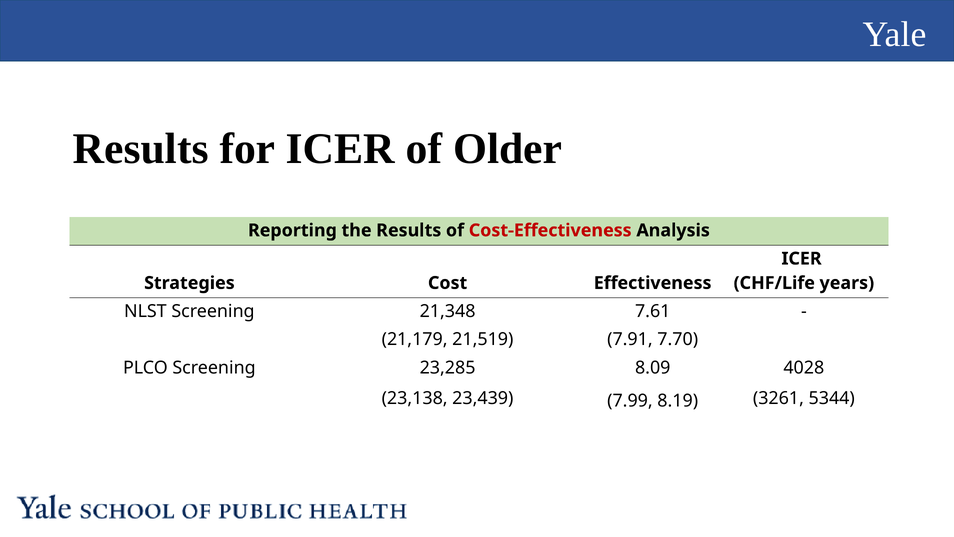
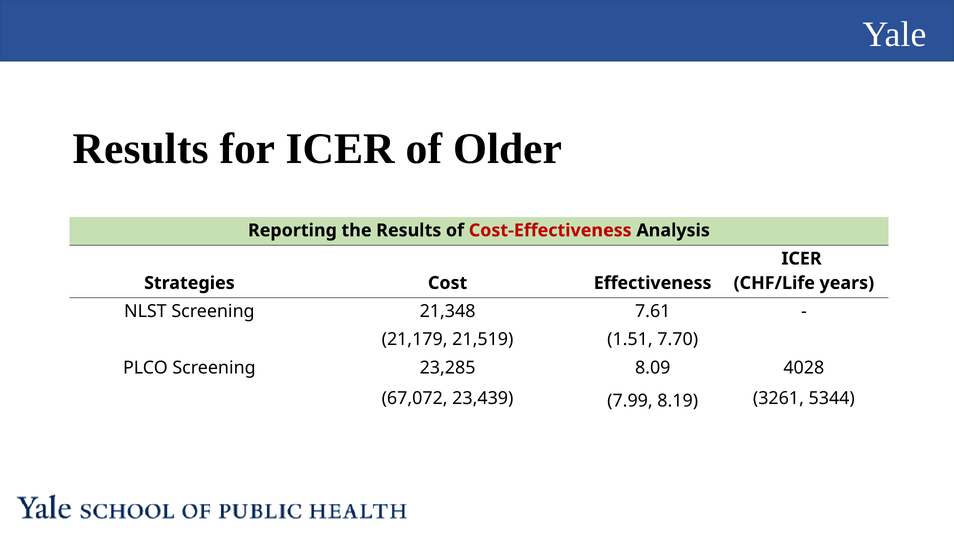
7.91: 7.91 -> 1.51 (630, 339)
23,138: 23,138 -> 67,072 (415, 398)
